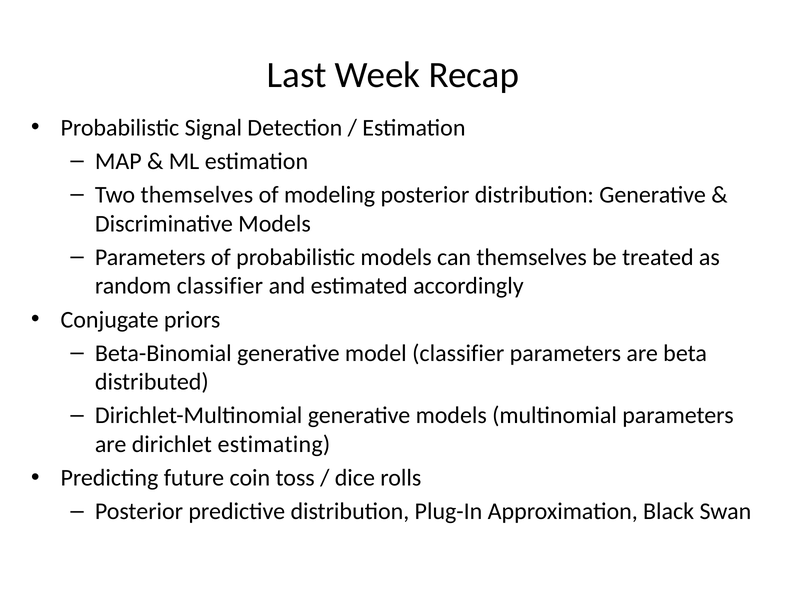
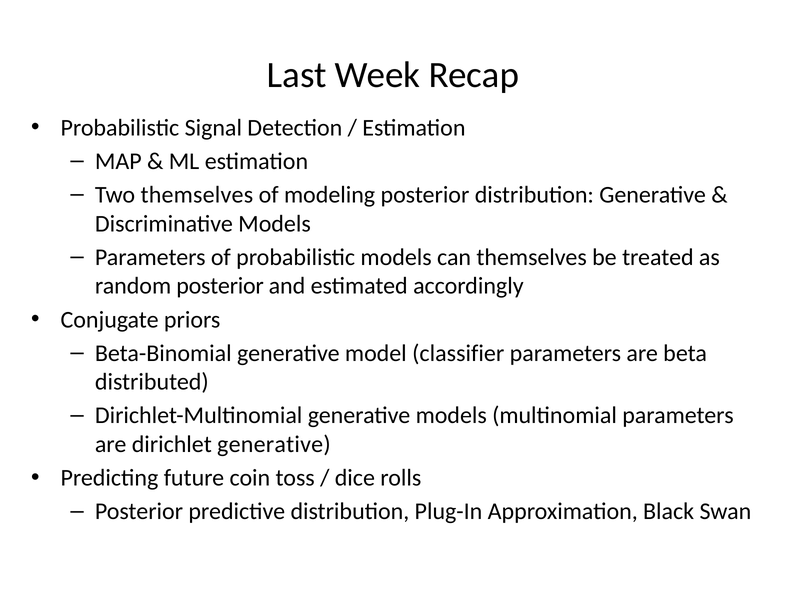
random classifier: classifier -> posterior (220, 286)
dirichlet estimating: estimating -> generative (274, 445)
